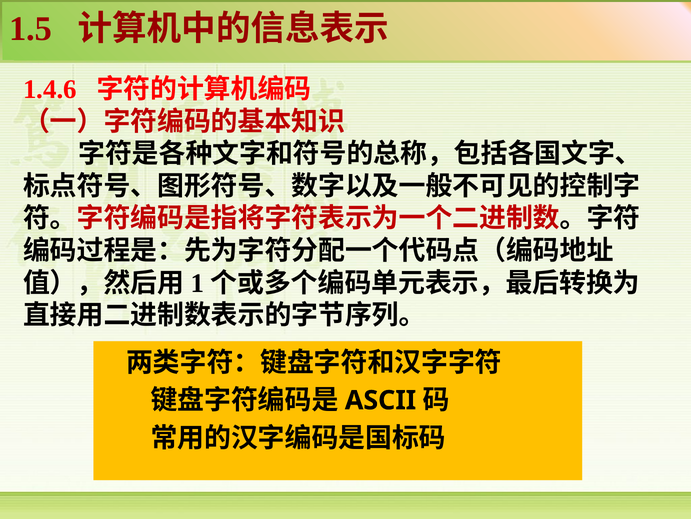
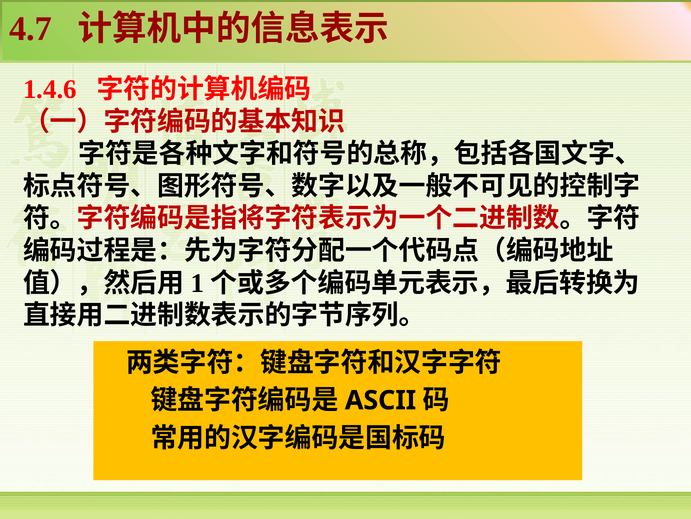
1.5: 1.5 -> 4.7 (31, 29)
